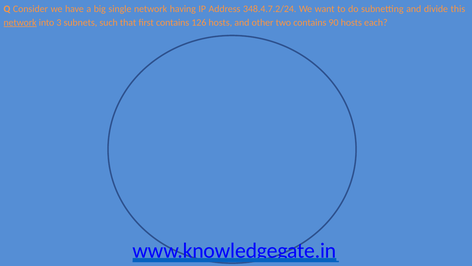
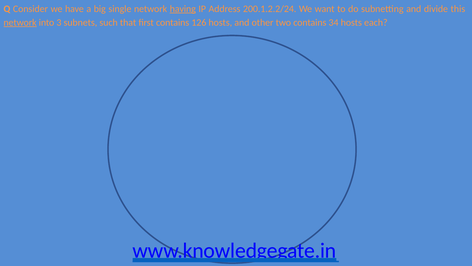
having underline: none -> present (183, 9)
348.4.7.2/24: 348.4.7.2/24 -> 200.1.2.2/24 (270, 9)
90: 90 -> 34 (334, 22)
